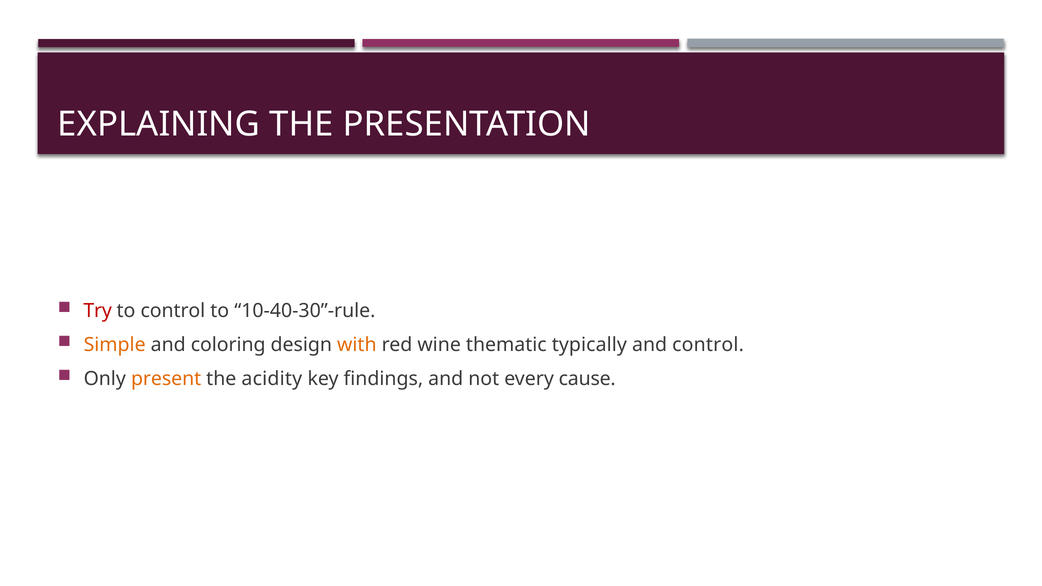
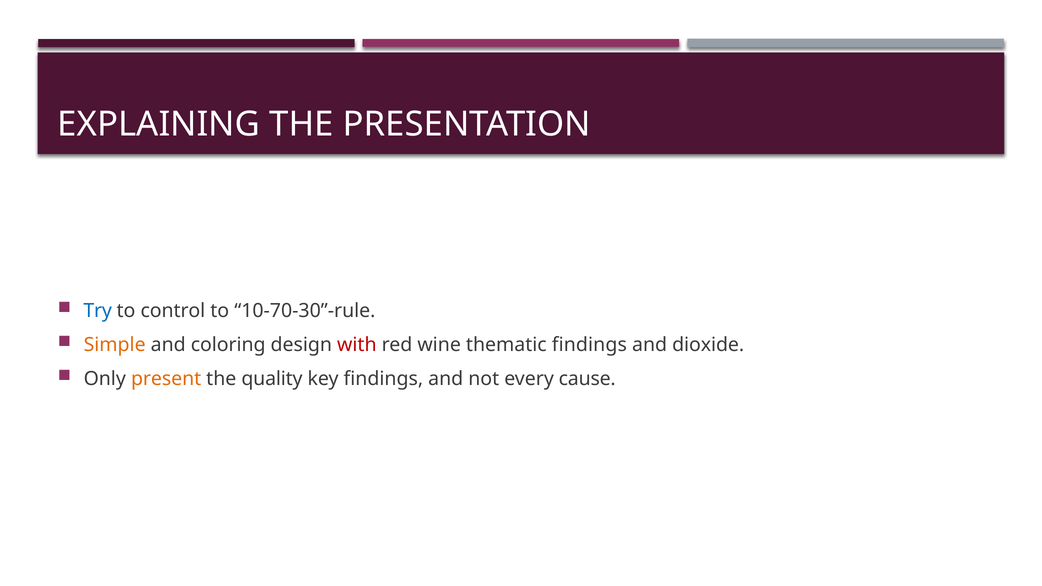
Try colour: red -> blue (98, 311)
10-40-30”-rule: 10-40-30”-rule -> 10-70-30”-rule (305, 311)
with colour: orange -> red (357, 345)
thematic typically: typically -> findings (589, 345)
and control: control -> dioxide (708, 345)
acidity: acidity -> quality (272, 379)
